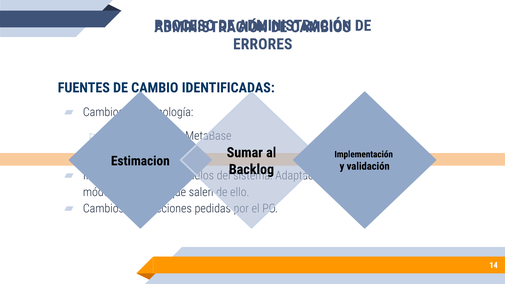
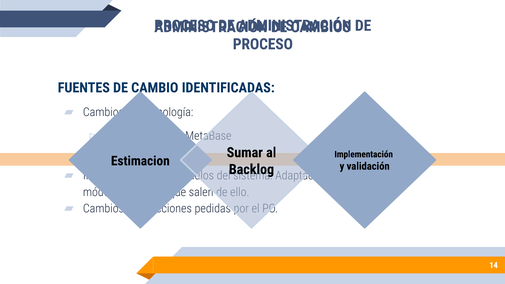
ERRORES: ERRORES -> PROCESO (263, 44)
